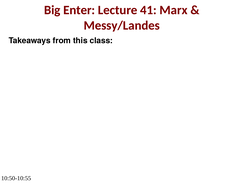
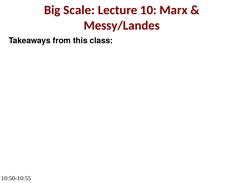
Enter: Enter -> Scale (79, 10)
41: 41 -> 10 (148, 10)
